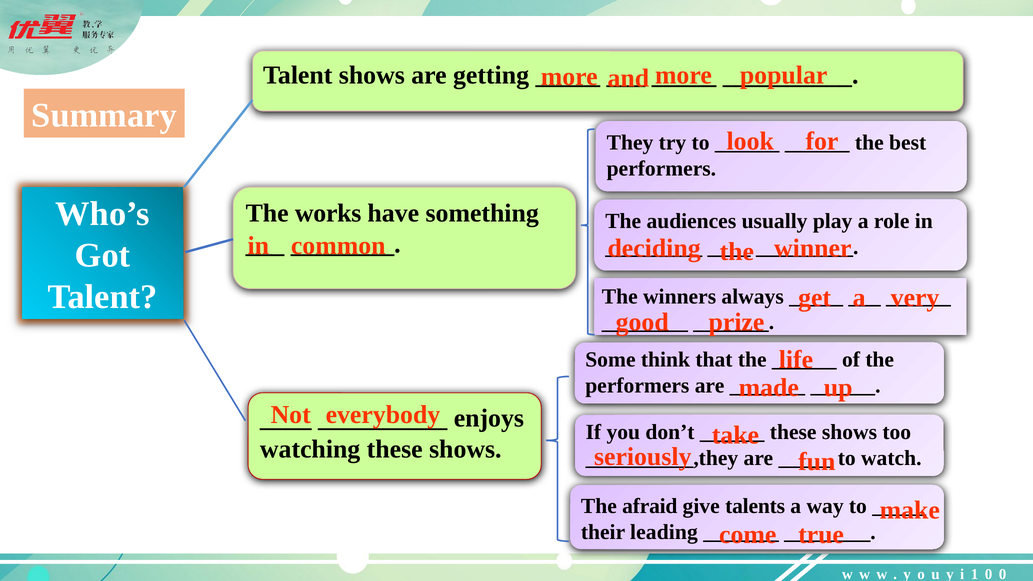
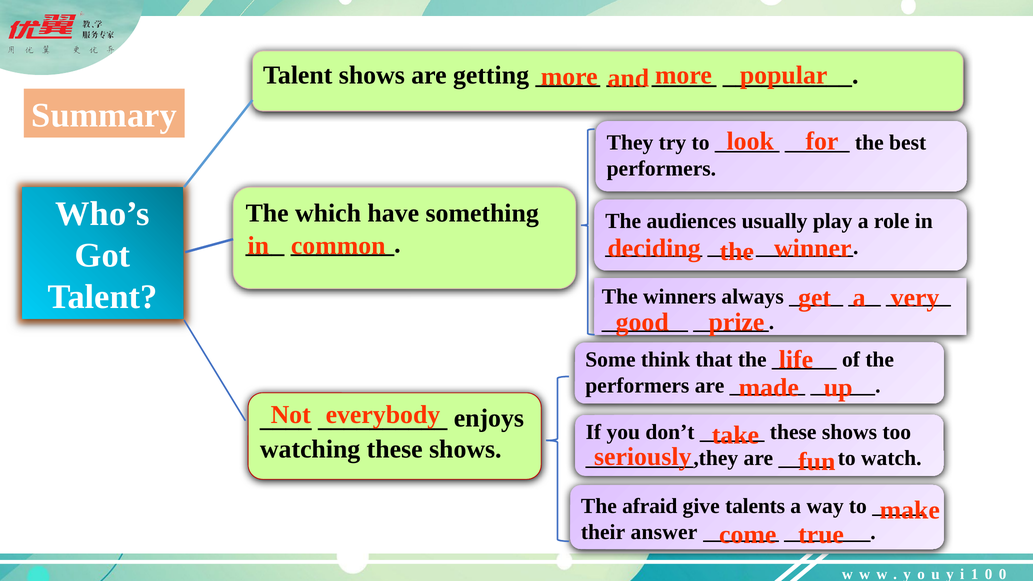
works: works -> which (328, 213)
leading: leading -> answer (664, 532)
